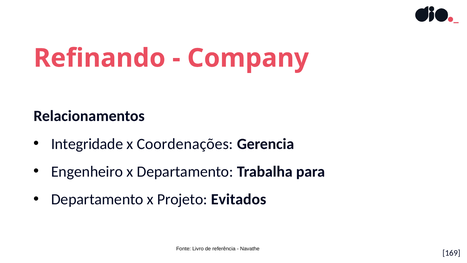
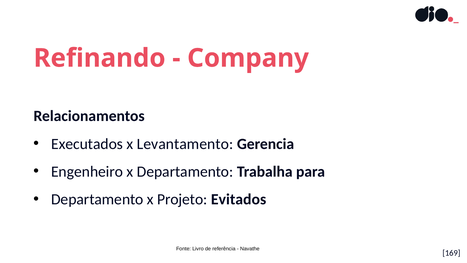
Integridade: Integridade -> Executados (87, 144)
Coordenações: Coordenações -> Levantamento (185, 144)
